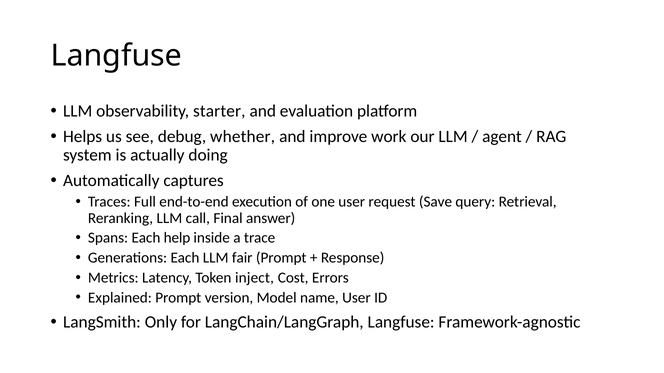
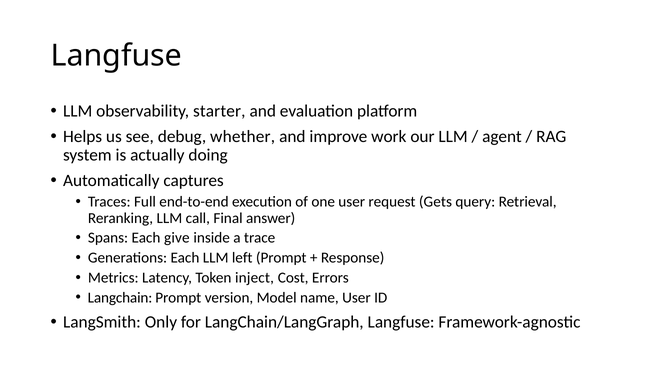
Save: Save -> Gets (435, 202)
help: help -> give (177, 238)
fair: fair -> left (242, 258)
Explained: Explained -> Langchain (120, 298)
